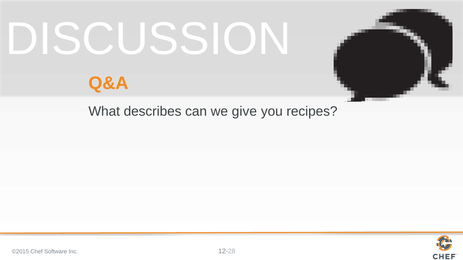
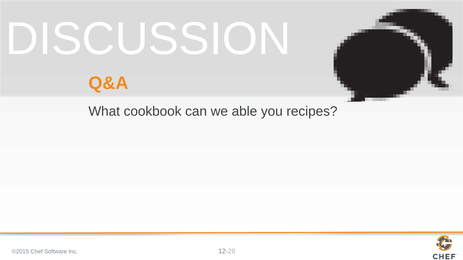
describes: describes -> cookbook (153, 111)
give: give -> able (244, 111)
